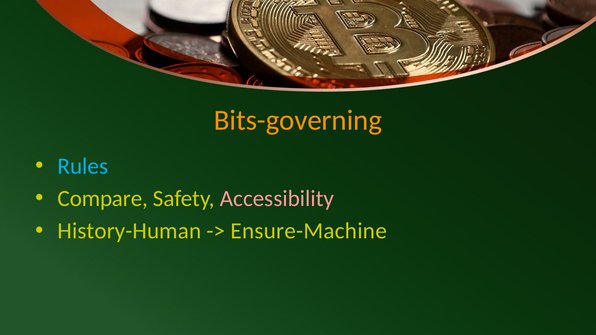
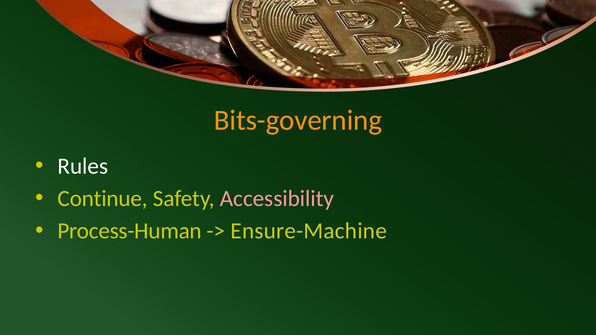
Rules colour: light blue -> white (83, 166)
Compare: Compare -> Continue (103, 199)
History-Human: History-Human -> Process-Human (130, 231)
